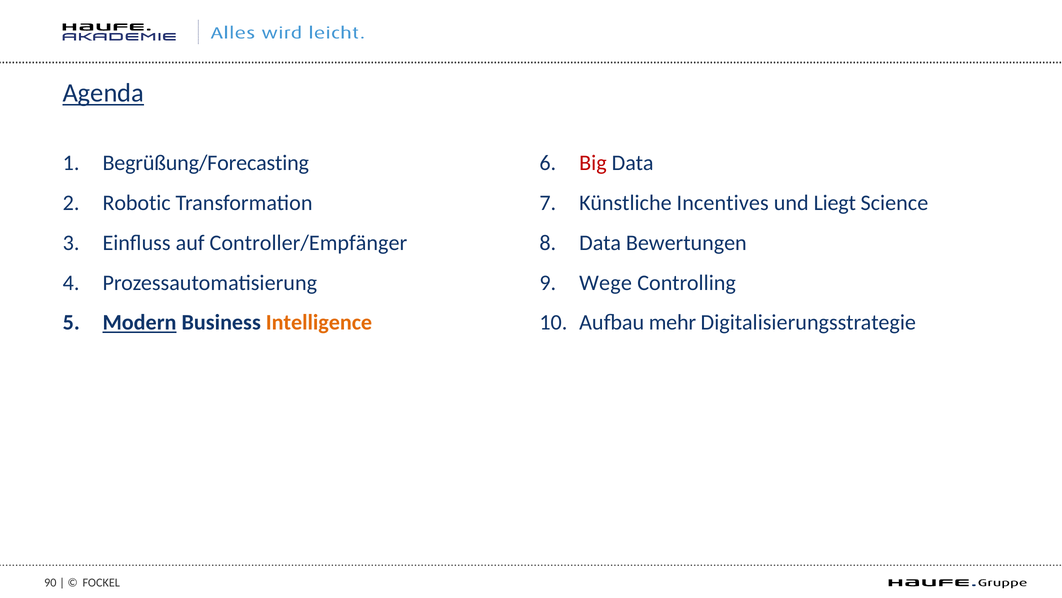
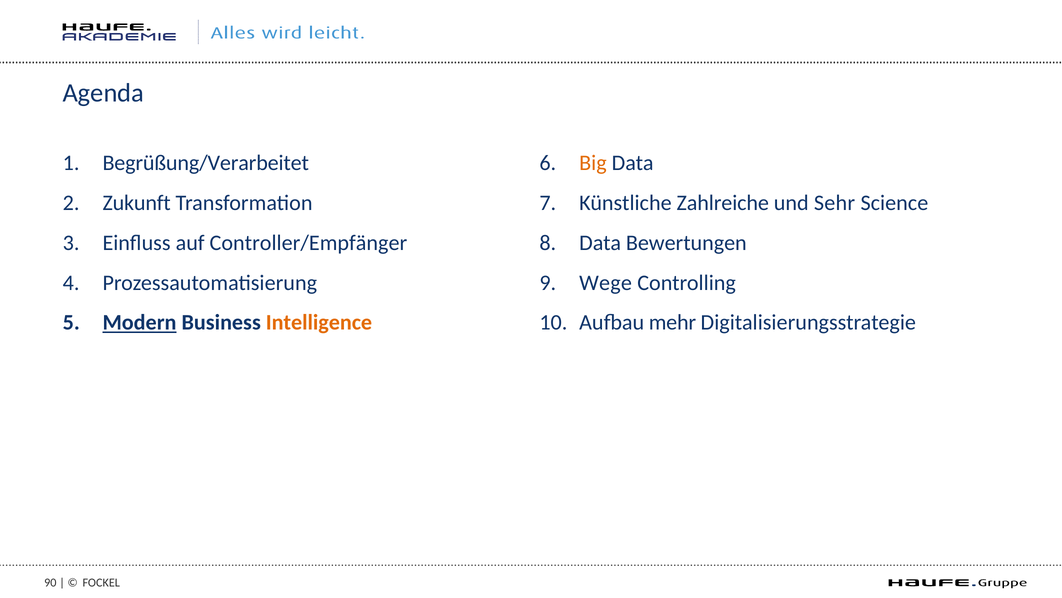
Agenda underline: present -> none (103, 93)
Begrüßung/Forecasting: Begrüßung/Forecasting -> Begrüßung/Verarbeitet (206, 163)
Big colour: red -> orange (593, 163)
Robotic: Robotic -> Zukunft (137, 203)
Incentives: Incentives -> Zahlreiche (723, 203)
Liegt: Liegt -> Sehr (835, 203)
